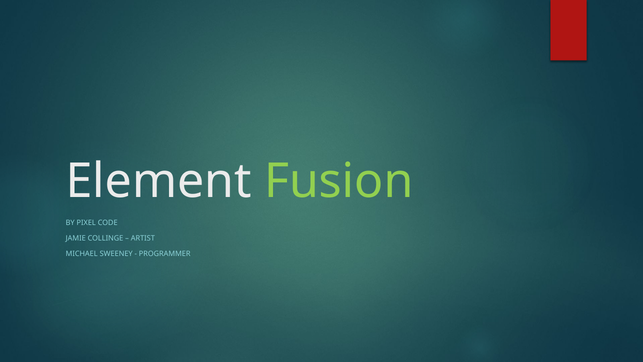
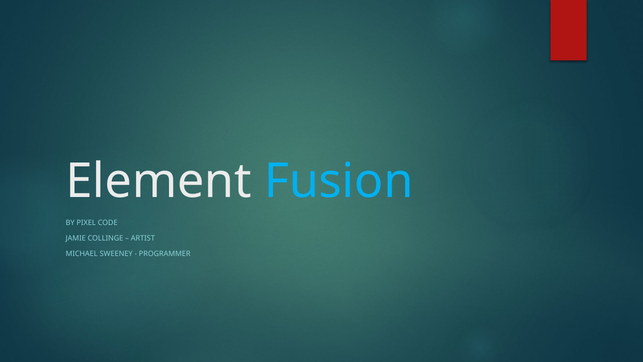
Fusion colour: light green -> light blue (339, 181)
